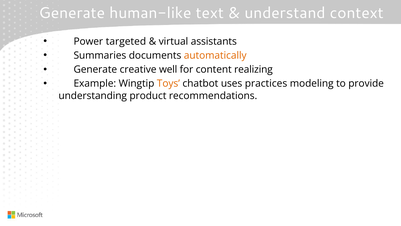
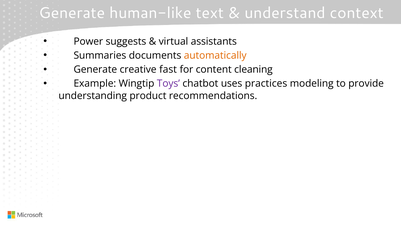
targeted: targeted -> suggests (126, 41)
well: well -> fast (168, 69)
realizing: realizing -> cleaning (253, 69)
Toys colour: orange -> purple (168, 83)
